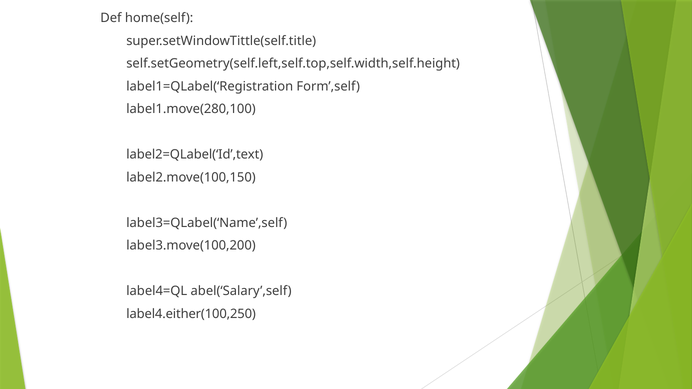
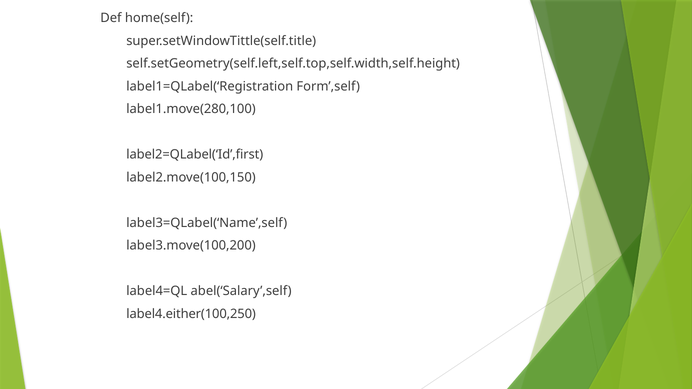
label2=QLabel(‘Id’,text: label2=QLabel(‘Id’,text -> label2=QLabel(‘Id’,first (195, 155)
